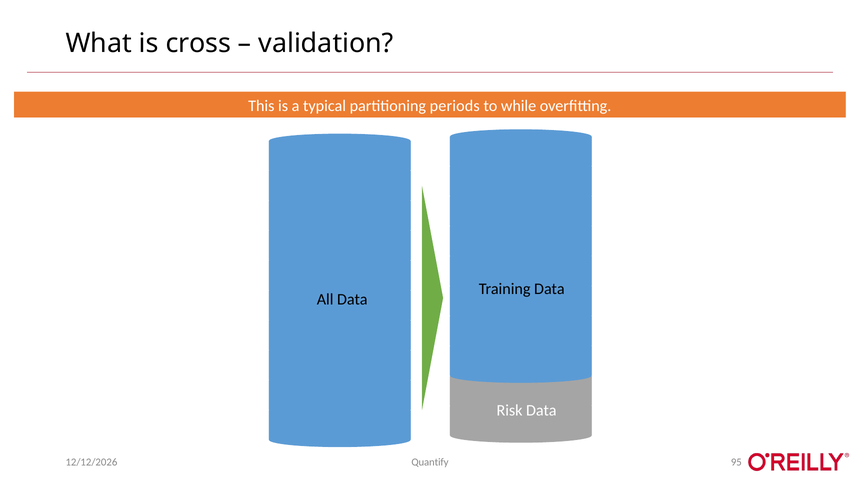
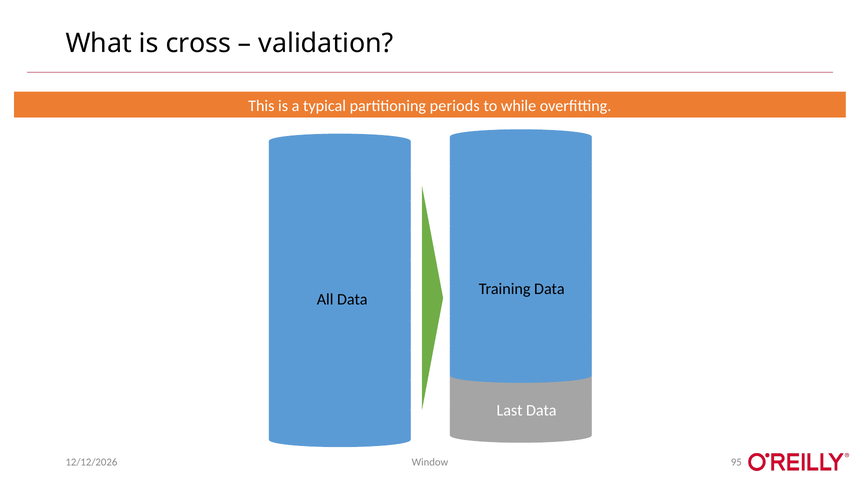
Risk: Risk -> Last (510, 410)
Quantify: Quantify -> Window (430, 462)
